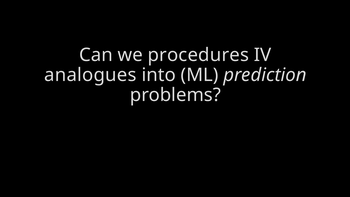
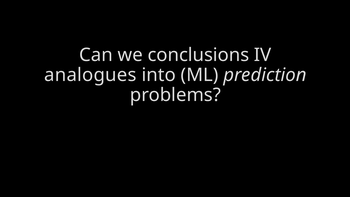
procedures: procedures -> conclusions (198, 55)
